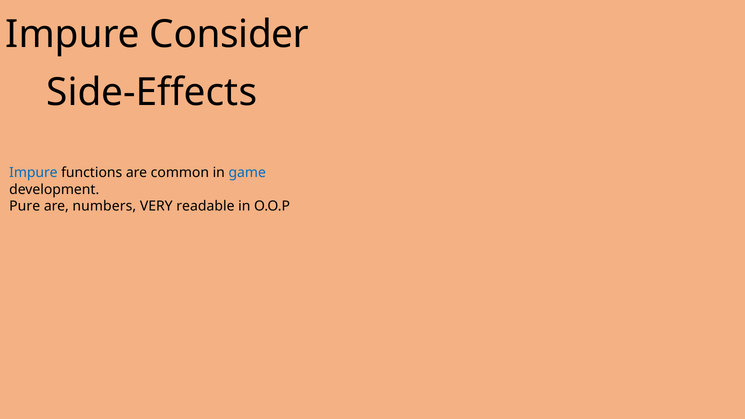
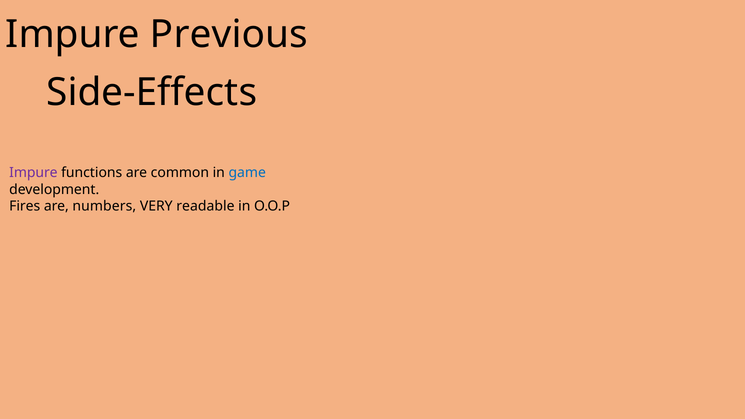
Consider: Consider -> Previous (229, 34)
Impure colour: blue -> purple (33, 173)
Pure: Pure -> Fires (25, 206)
